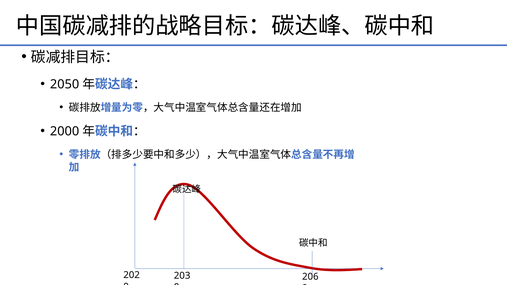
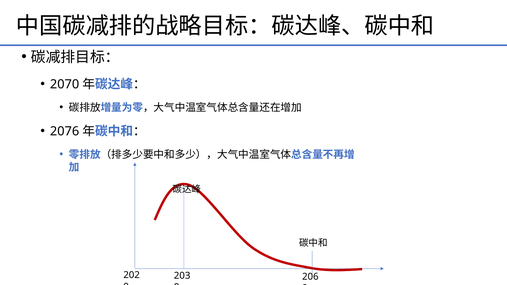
2050: 2050 -> 2070 (65, 84)
2000: 2000 -> 2076 (65, 131)
